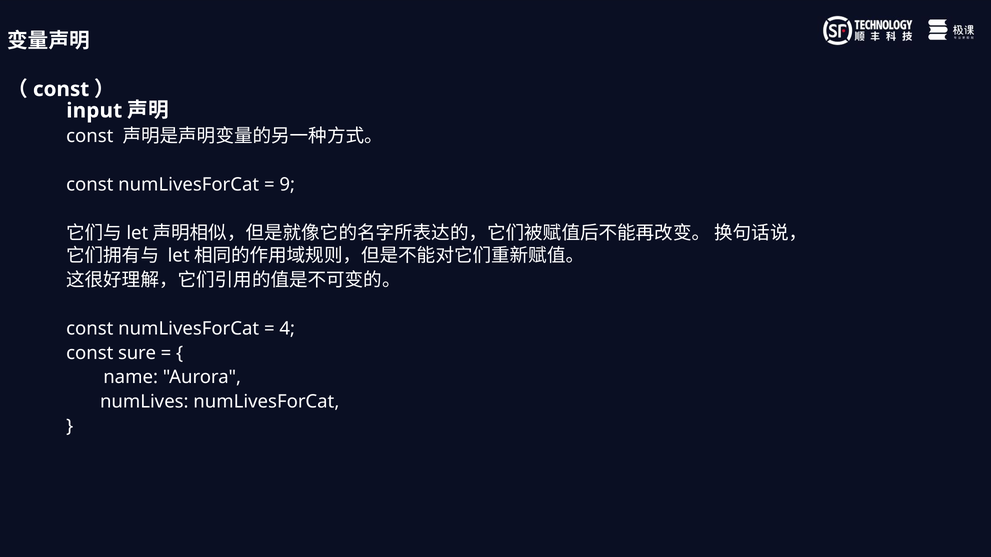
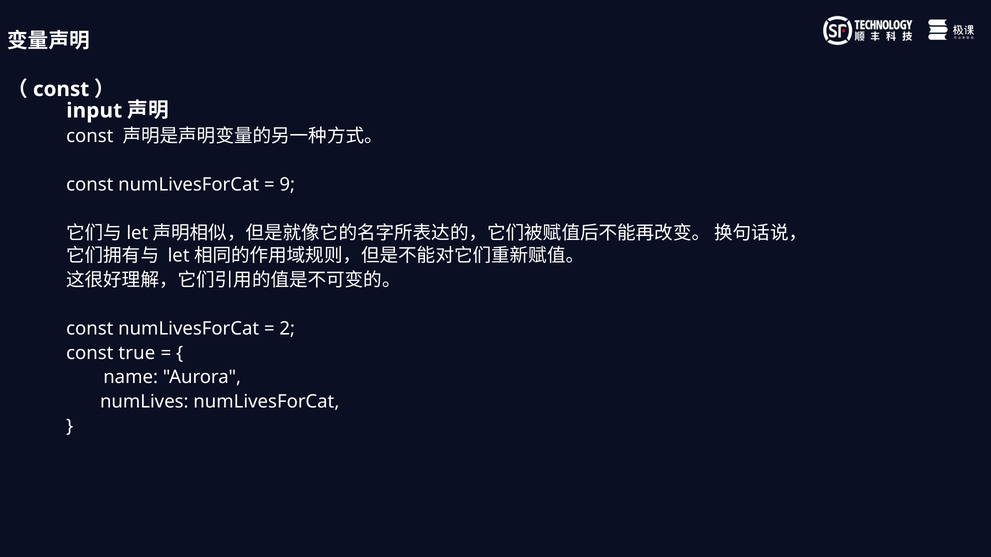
4: 4 -> 2 (287, 329)
sure: sure -> true (137, 353)
